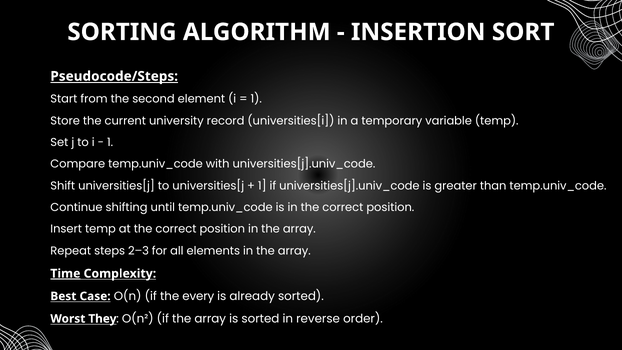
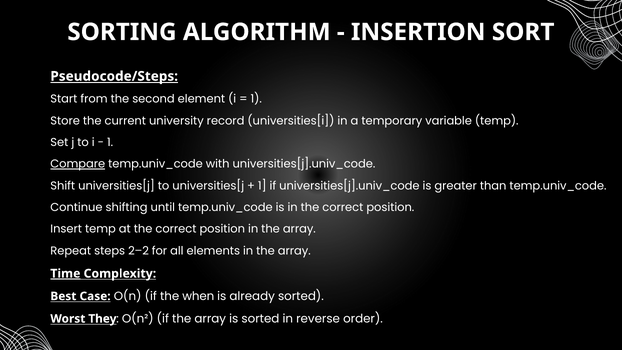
Compare underline: none -> present (78, 164)
2–3: 2–3 -> 2–2 (139, 251)
every: every -> when (198, 296)
